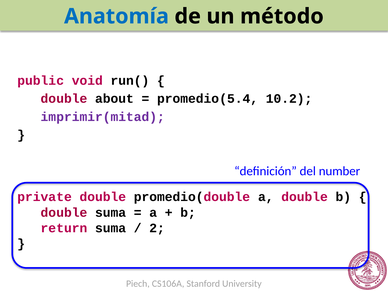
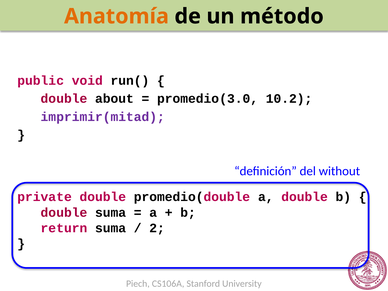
Anatomía colour: blue -> orange (116, 16)
promedio(5.4: promedio(5.4 -> promedio(3.0 (208, 99)
number: number -> without (339, 171)
